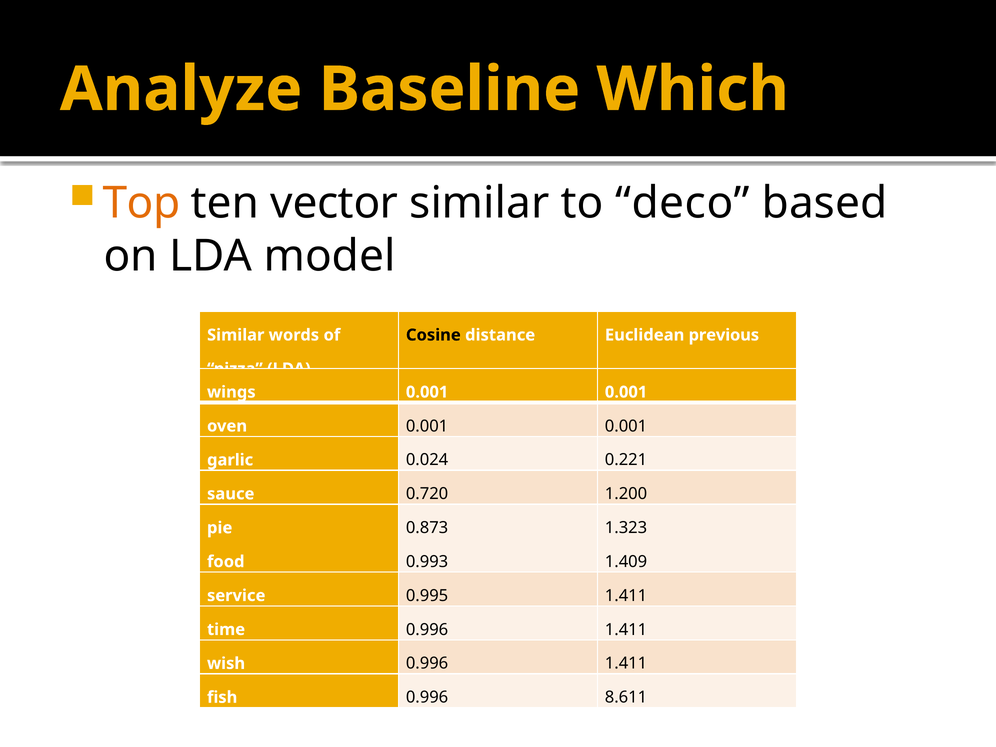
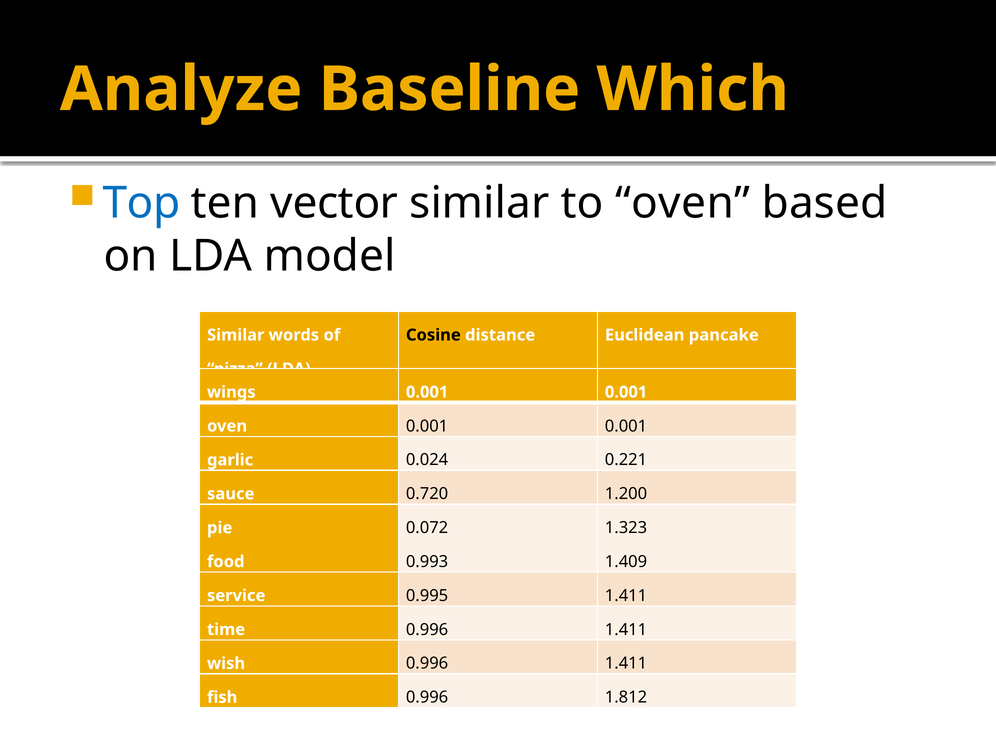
Top colour: orange -> blue (142, 203)
to deco: deco -> oven (683, 203)
previous: previous -> pancake (724, 335)
0.873: 0.873 -> 0.072 (427, 528)
8.611: 8.611 -> 1.812 (626, 697)
